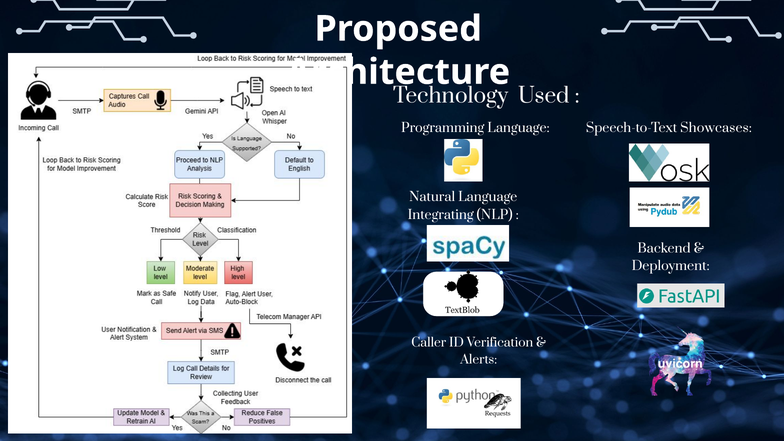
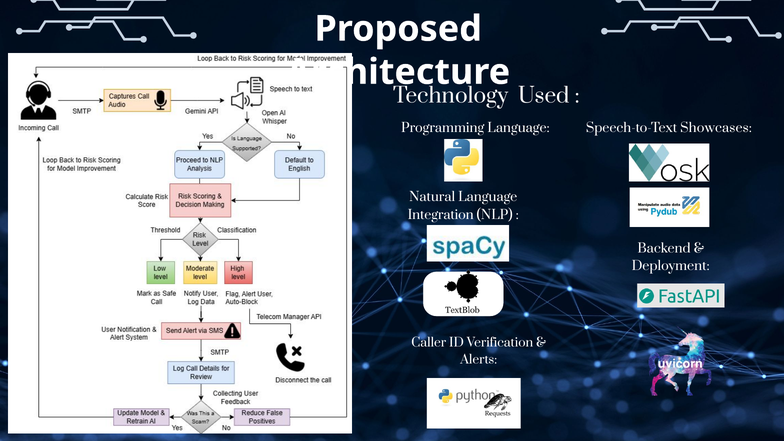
Integrating: Integrating -> Integration (441, 215)
